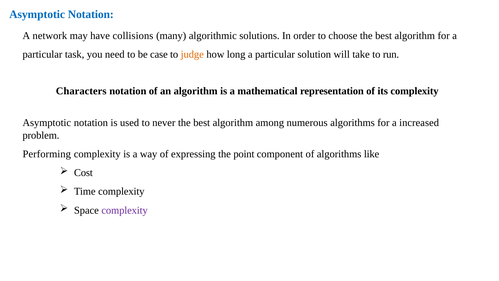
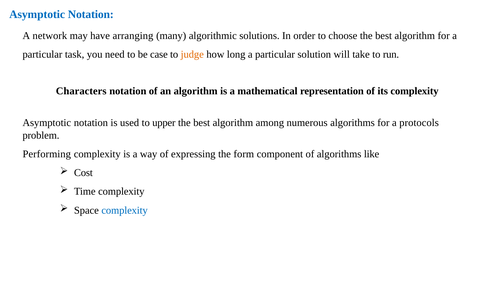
collisions: collisions -> arranging (133, 36)
never: never -> upper (164, 123)
increased: increased -> protocols (419, 123)
point: point -> form (244, 154)
complexity colour: purple -> blue (125, 210)
